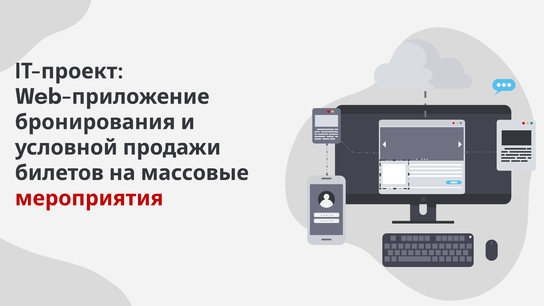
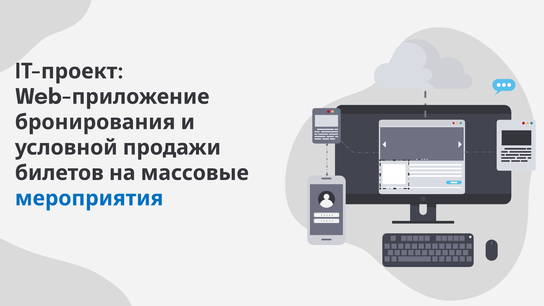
мероприятия colour: red -> blue (89, 198)
